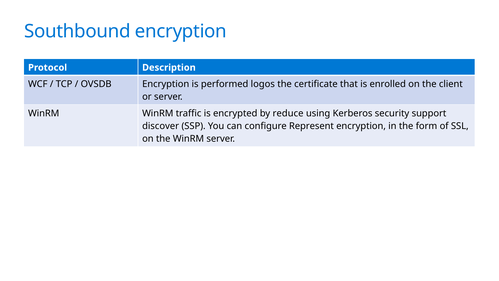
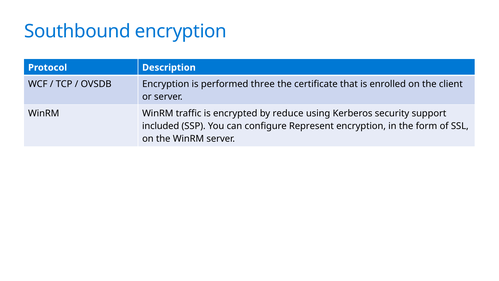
logos: logos -> three (263, 84)
discover: discover -> included (161, 126)
